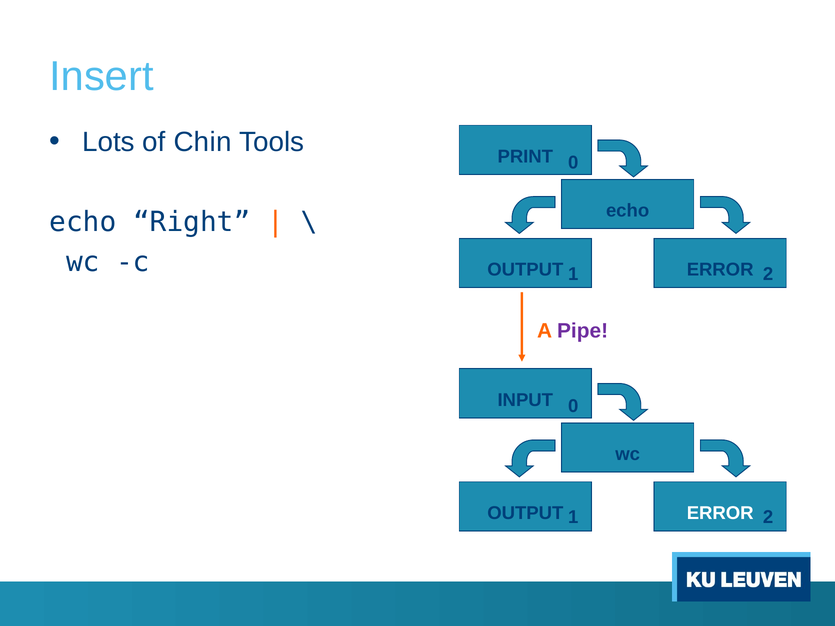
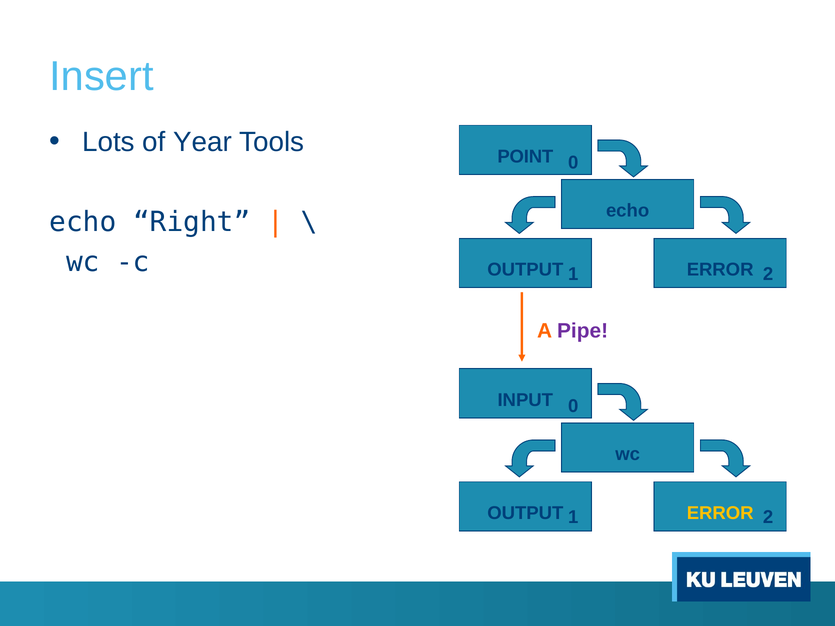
Chin: Chin -> Year (203, 142)
PRINT: PRINT -> POINT (525, 157)
ERROR colour: white -> yellow (720, 513)
